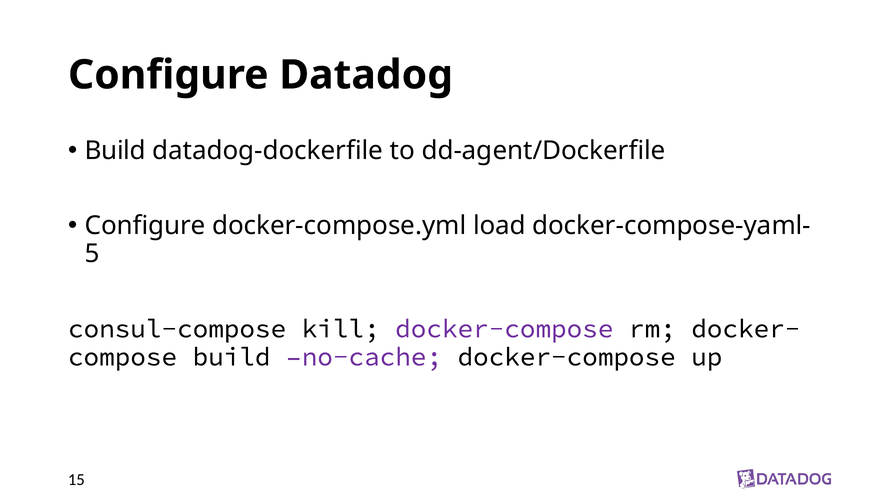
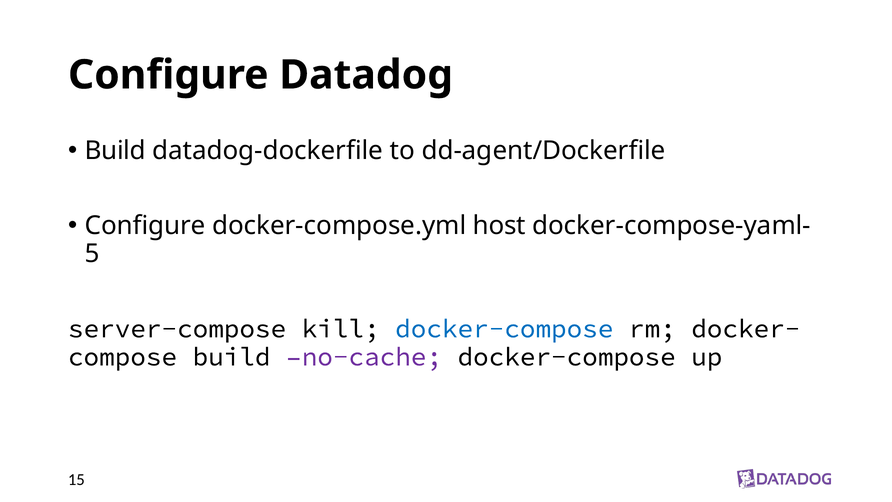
load: load -> host (499, 226)
consul-compose: consul-compose -> server-compose (177, 329)
docker-compose colour: purple -> blue (504, 329)
